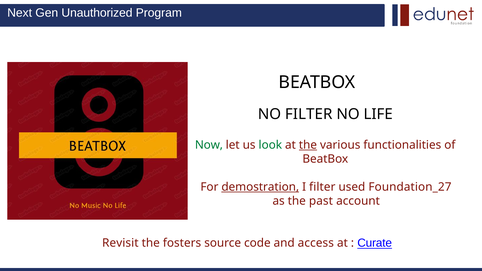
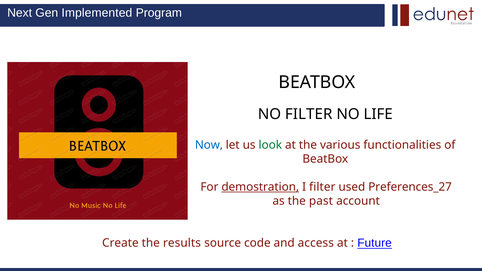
Unauthorized: Unauthorized -> Implemented (97, 13)
Now colour: green -> blue (209, 145)
the underline: present -> none (308, 145)
Foundation_27: Foundation_27 -> Preferences_27 (410, 187)
Revisit: Revisit -> Create (120, 243)
fosters: fosters -> results (182, 243)
Curate: Curate -> Future (375, 243)
